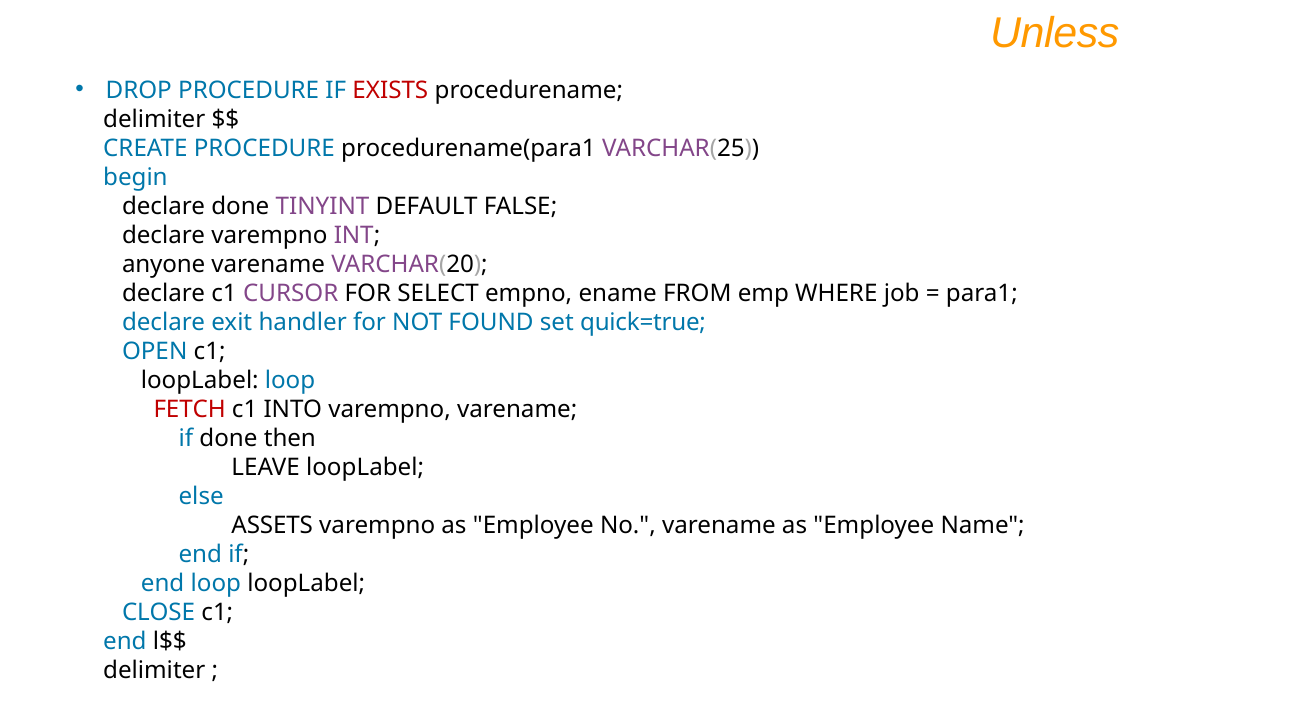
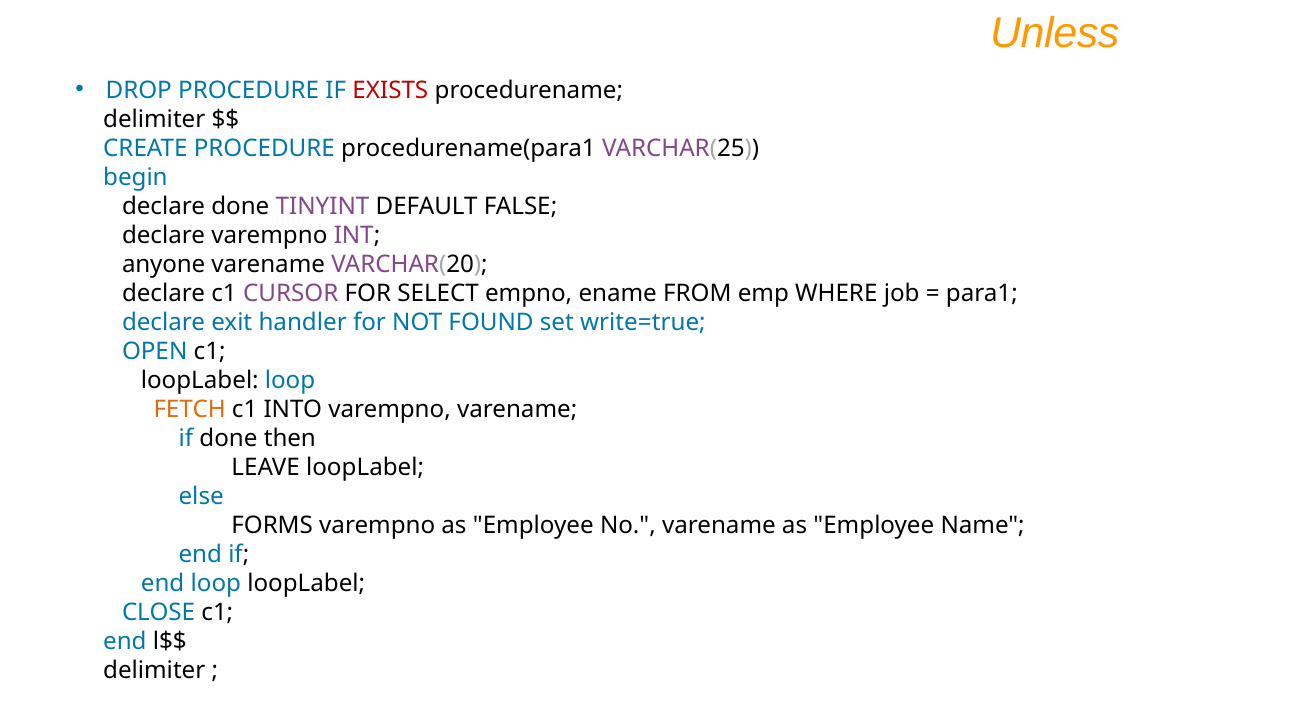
quick=true: quick=true -> write=true (643, 322)
FETCH colour: red -> orange (190, 409)
ASSETS: ASSETS -> FORMS (272, 525)
